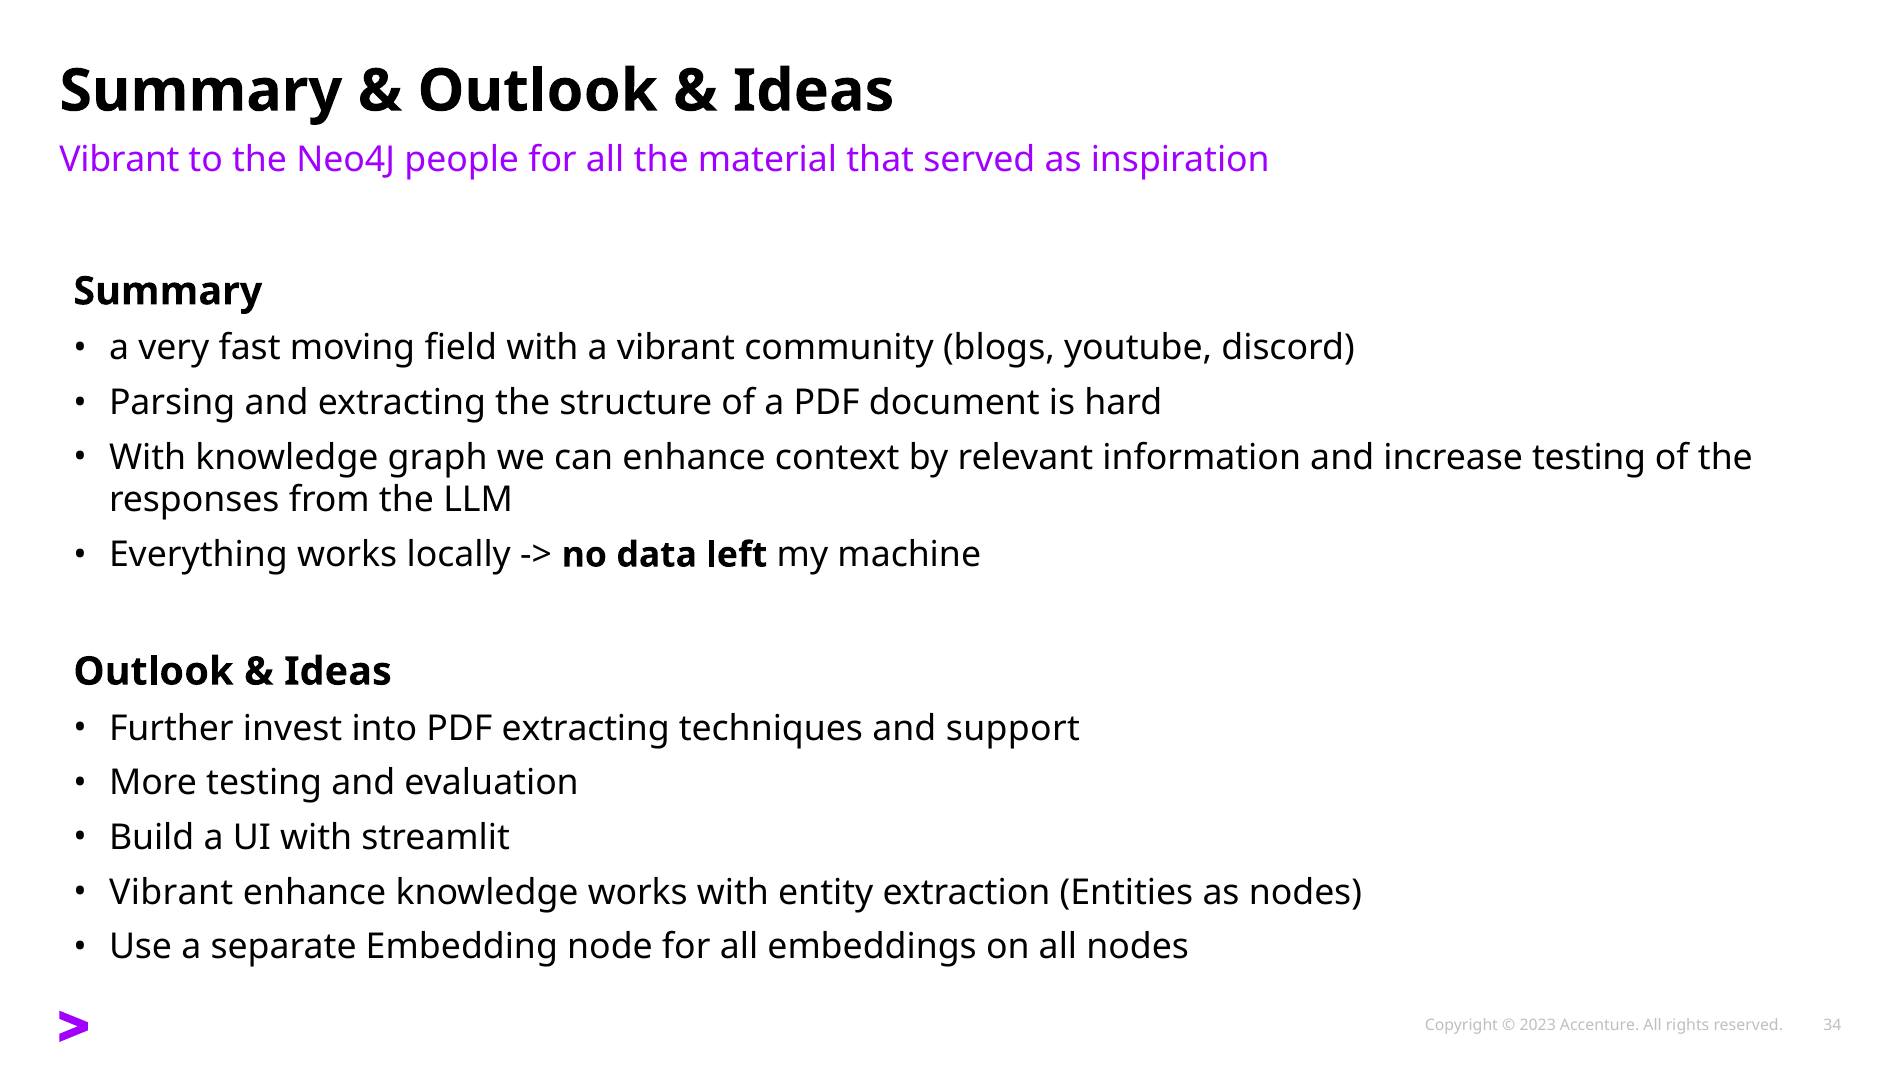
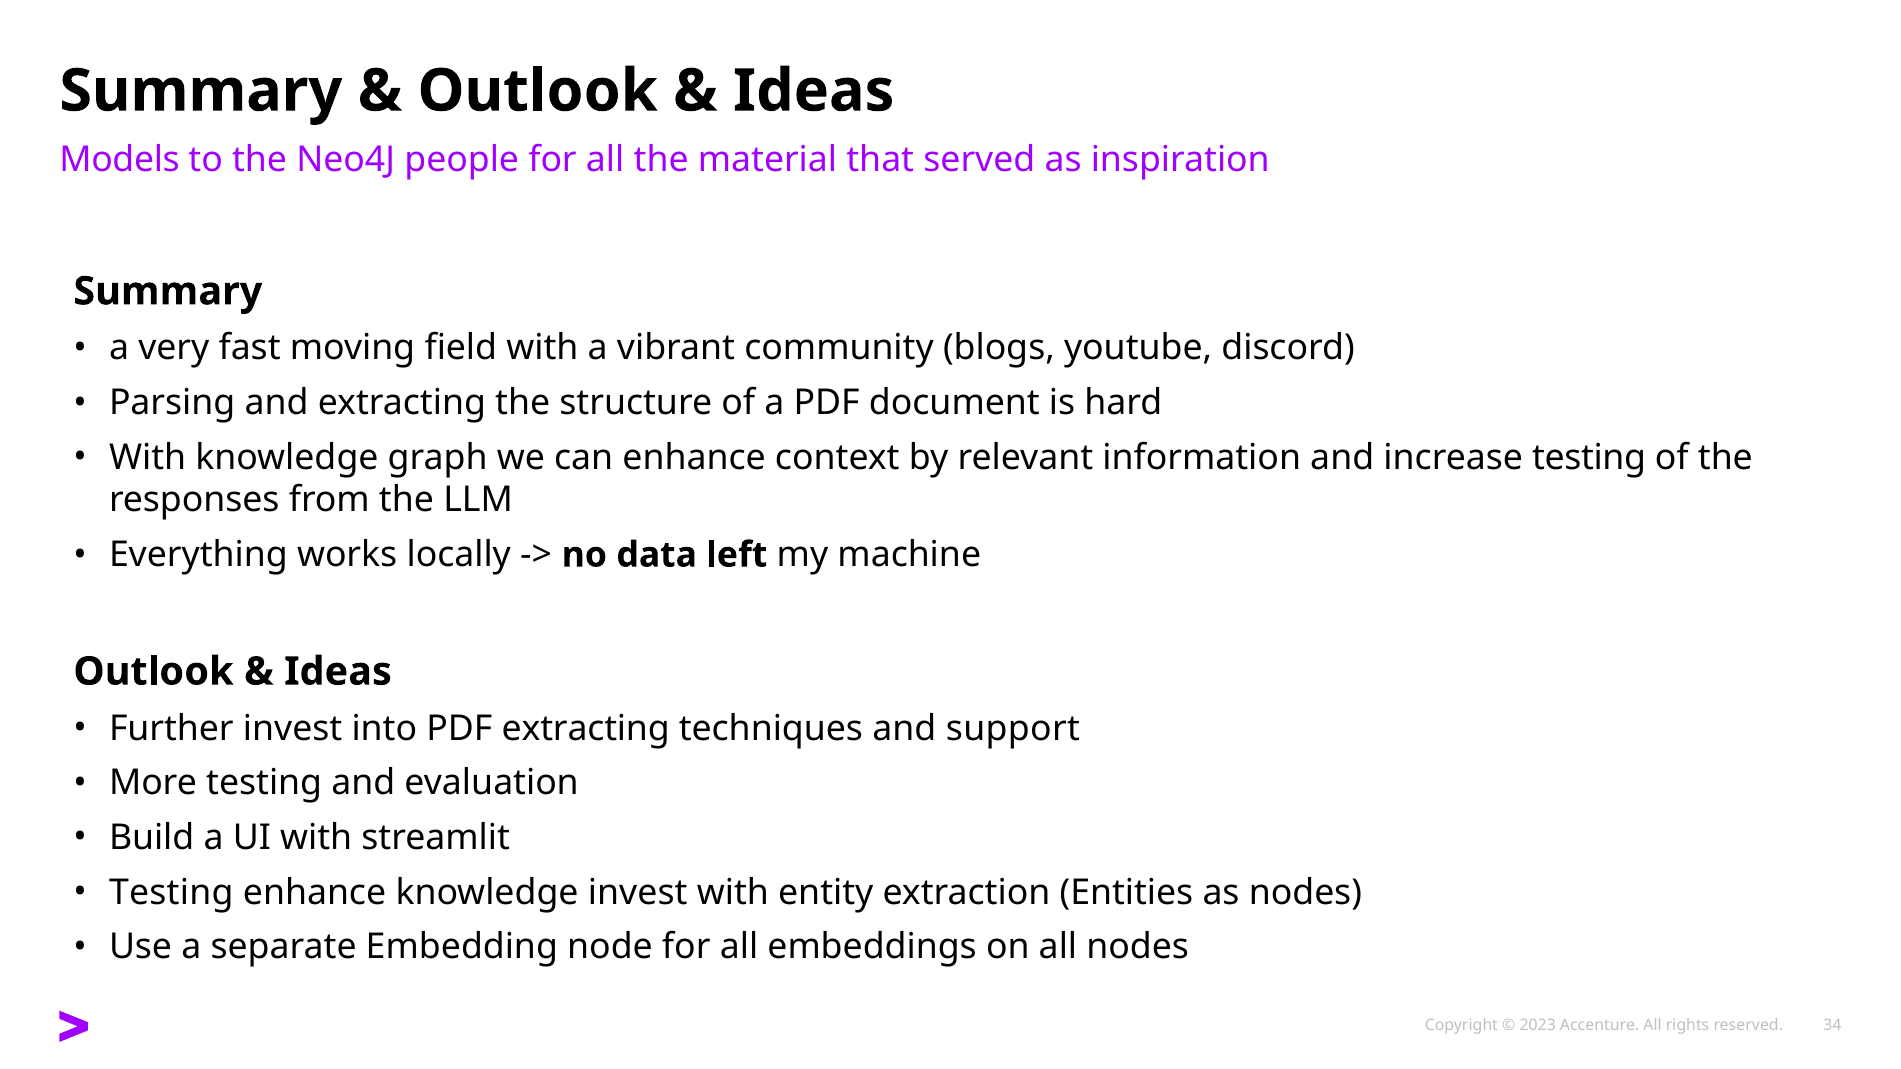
Vibrant: Vibrant -> Models (120, 160)
Vibrant: Vibrant -> Testing (171, 893)
knowledge works: works -> invest (638, 893)
